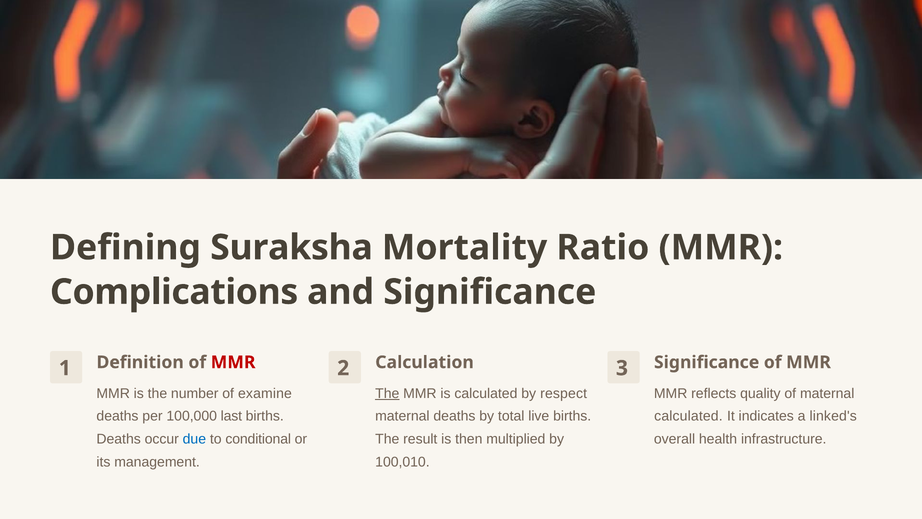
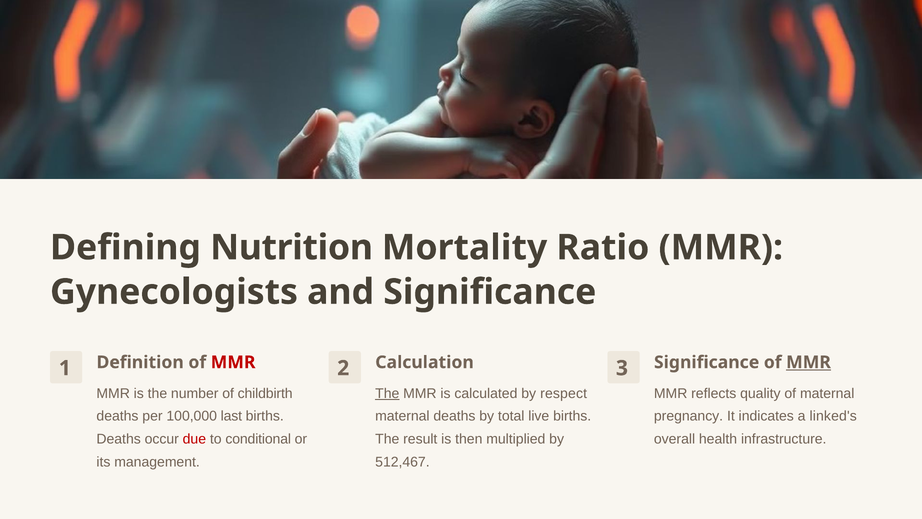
Suraksha: Suraksha -> Nutrition (292, 247)
Complications: Complications -> Gynecologists (174, 292)
MMR underline: none -> present (809, 362)
examine: examine -> childbirth (265, 393)
calculated: calculated -> pregnancy (689, 416)
due colour: blue -> red (194, 439)
100,010: 100,010 -> 512,467 (402, 462)
